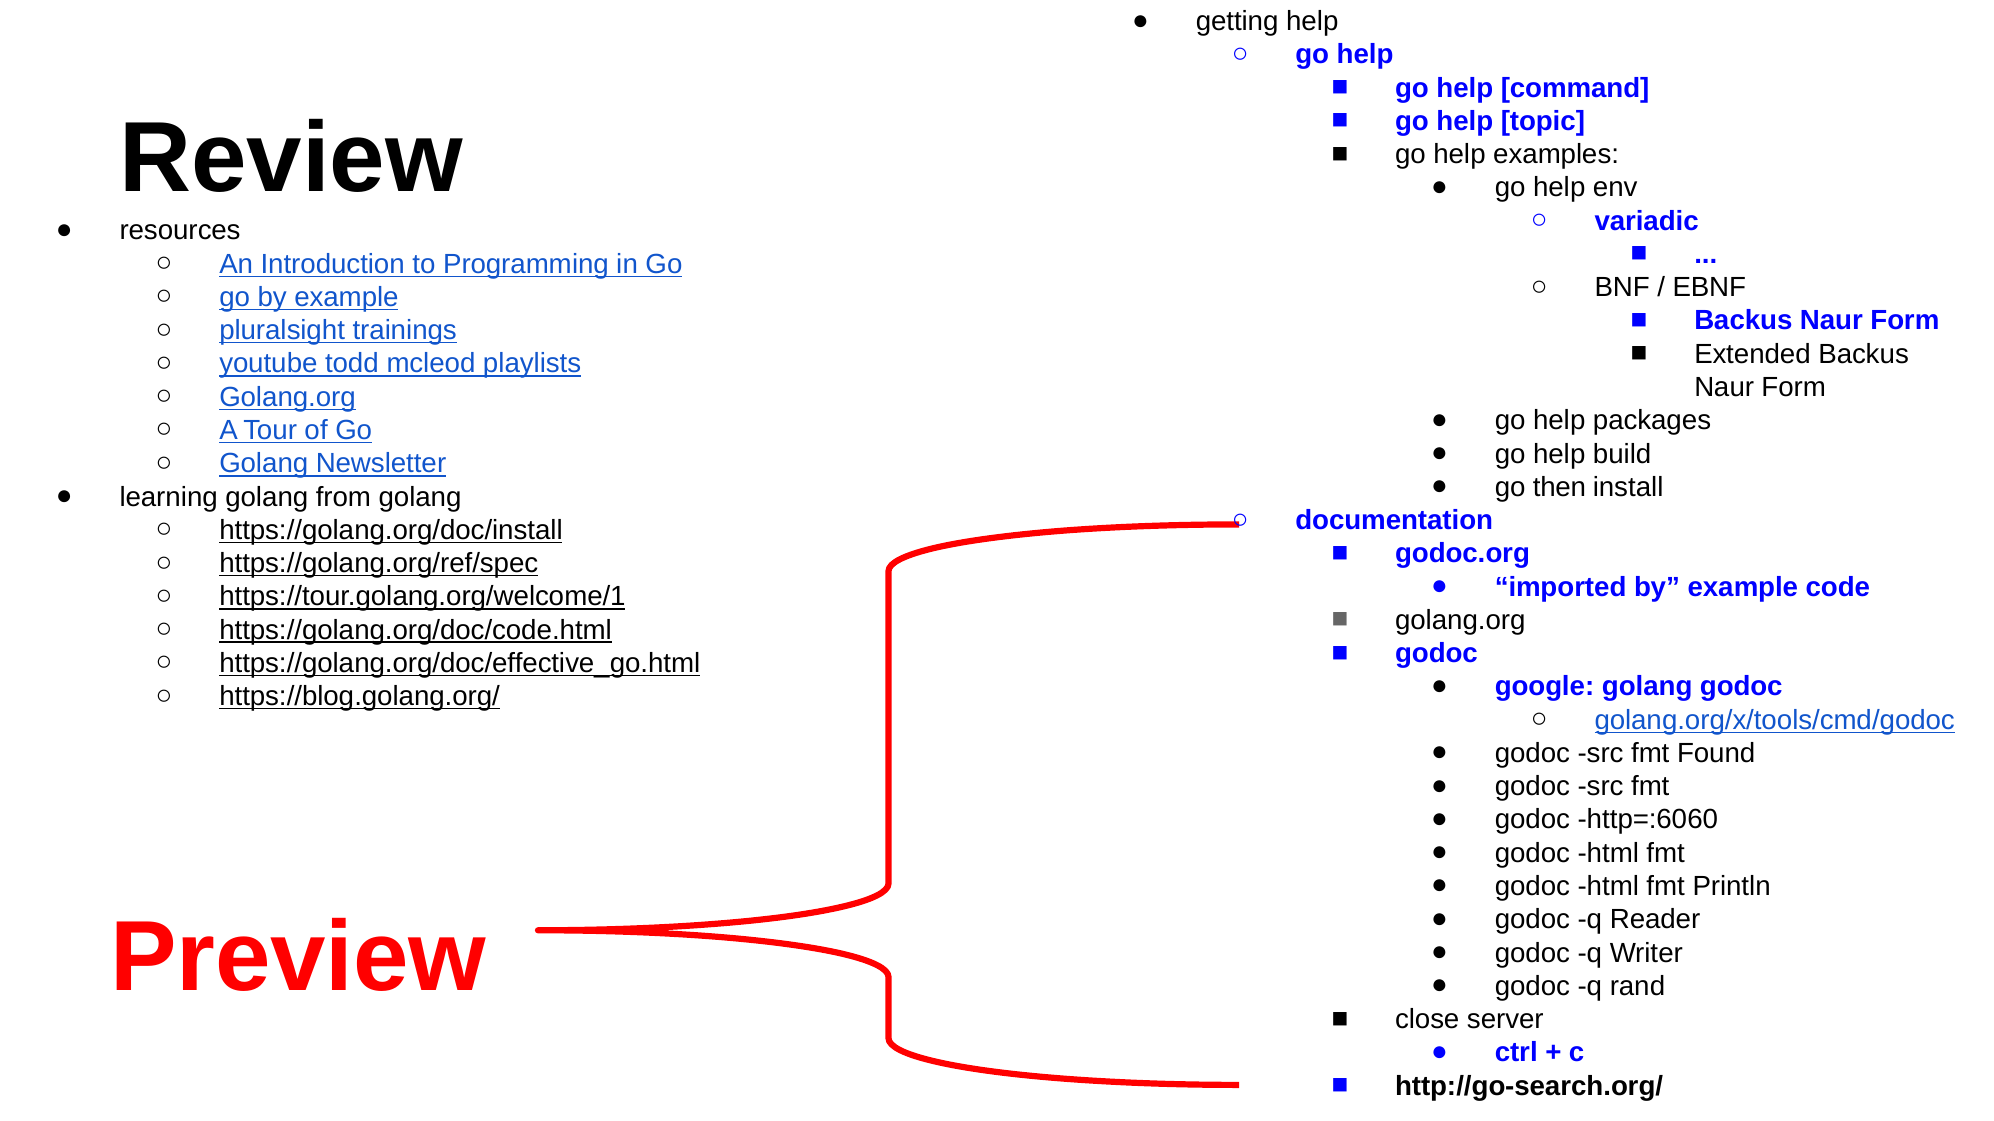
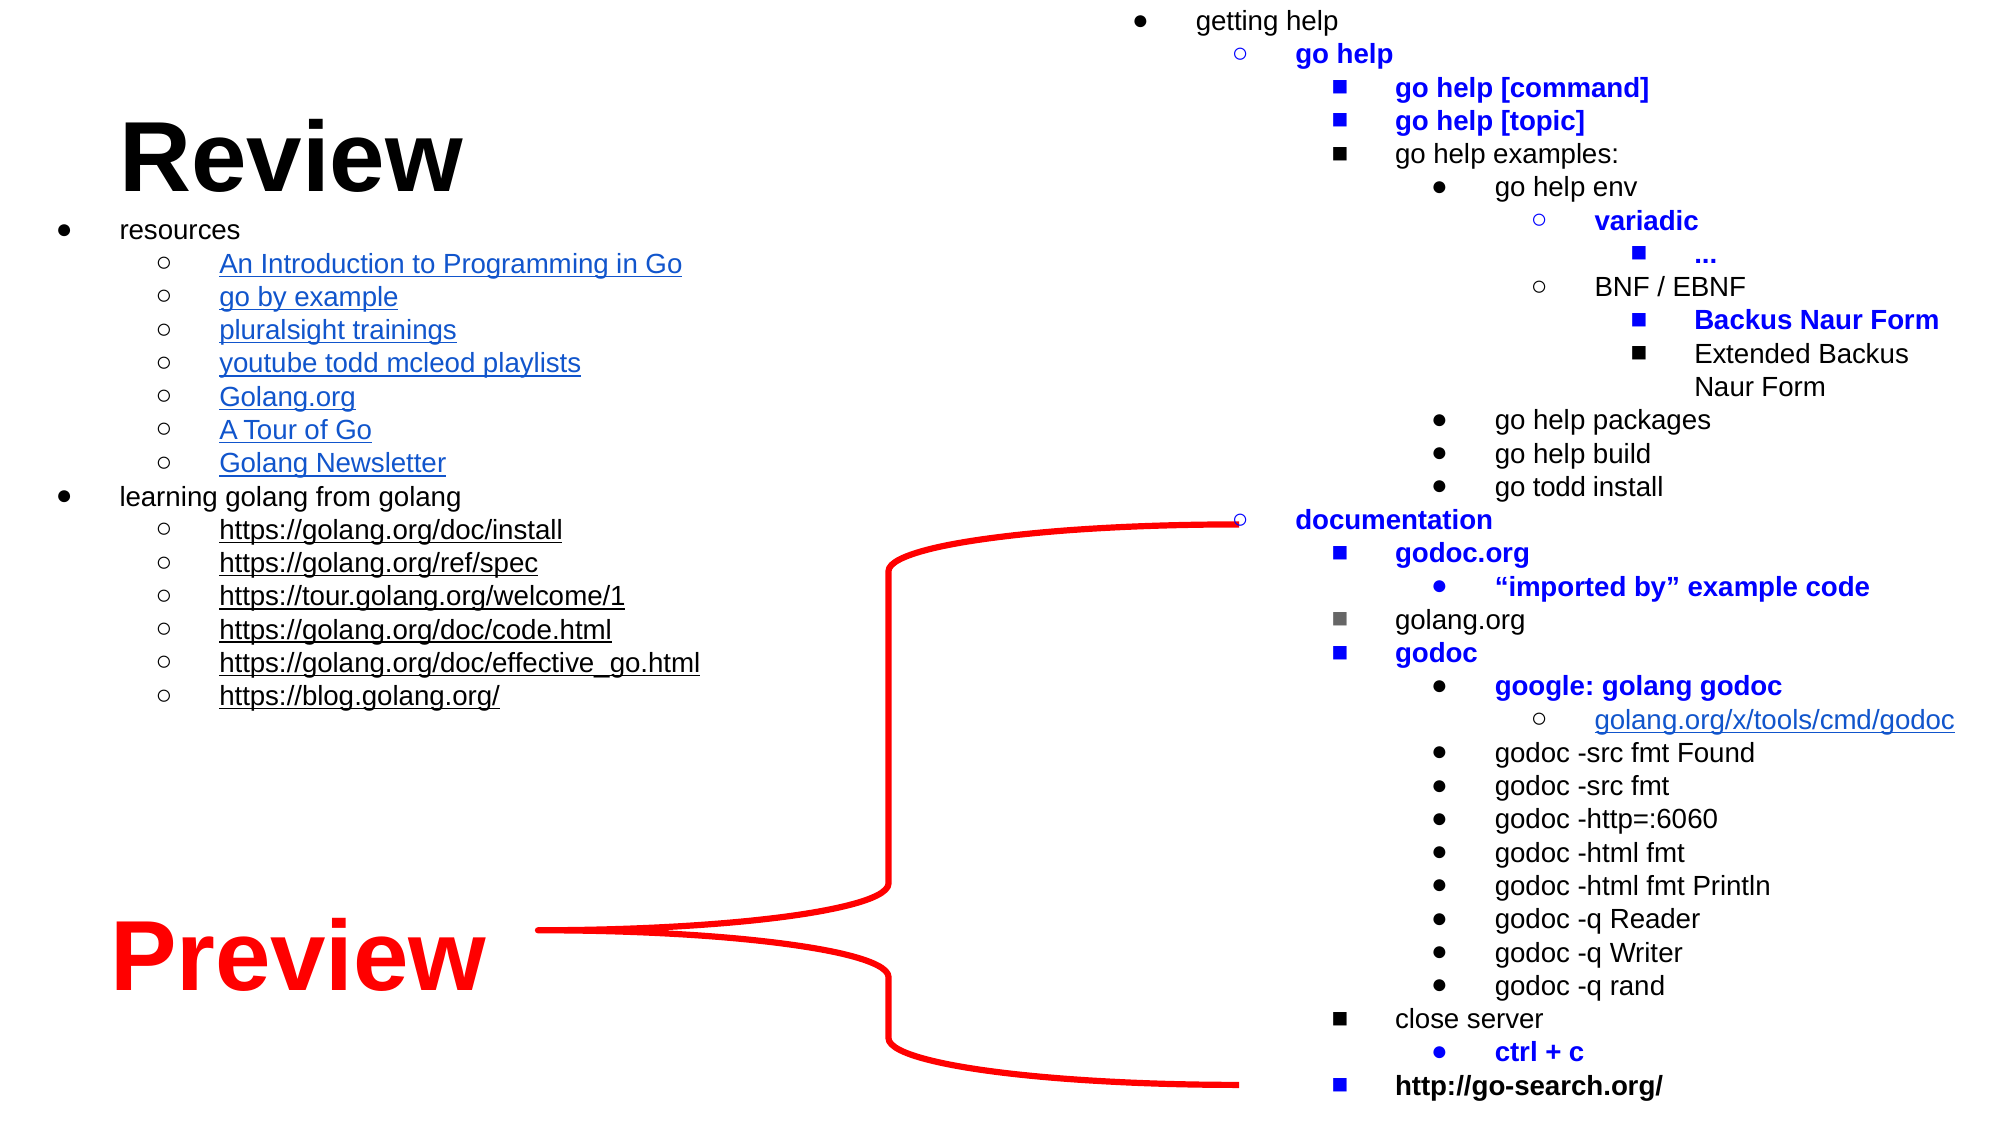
go then: then -> todd (1559, 487)
